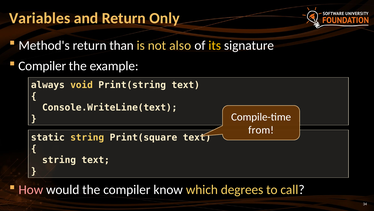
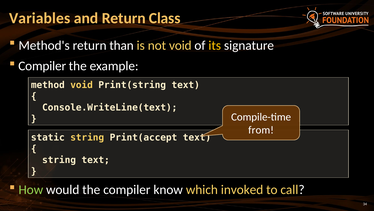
Only: Only -> Class (165, 18)
not also: also -> void (180, 45)
always: always -> method (48, 85)
Print(square: Print(square -> Print(accept (143, 137)
How colour: pink -> light green (31, 189)
degrees: degrees -> invoked (242, 189)
